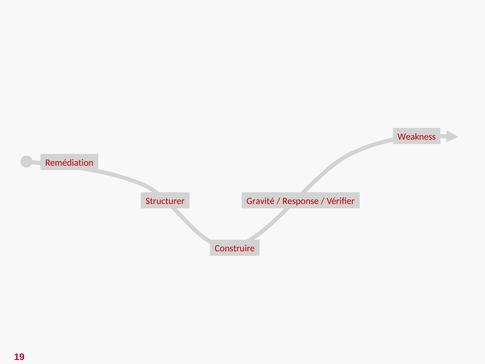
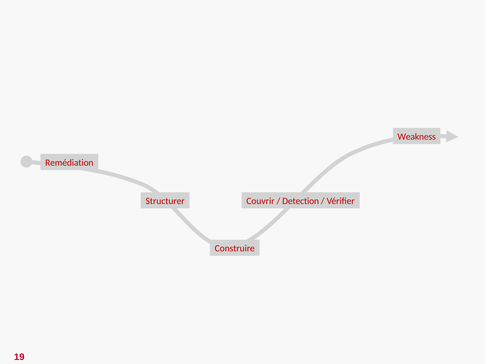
Gravité: Gravité -> Couvrir (260, 201)
Response: Response -> Detection (301, 201)
